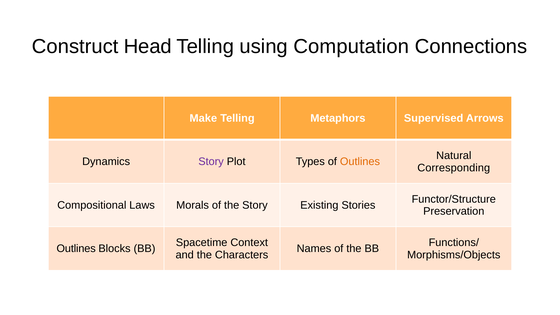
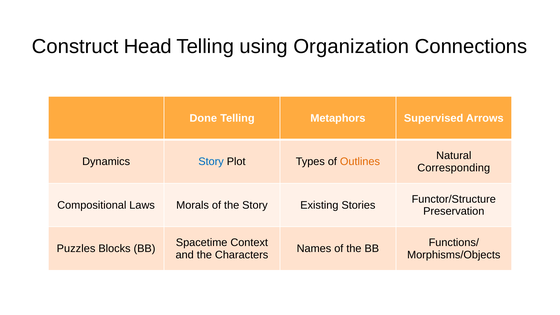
Computation: Computation -> Organization (351, 46)
Make: Make -> Done (203, 118)
Story colour: purple -> blue (211, 162)
Outlines: Outlines -> Puzzles (76, 249)
